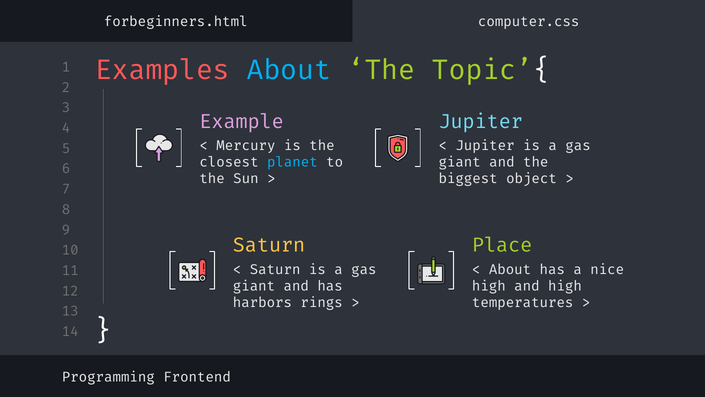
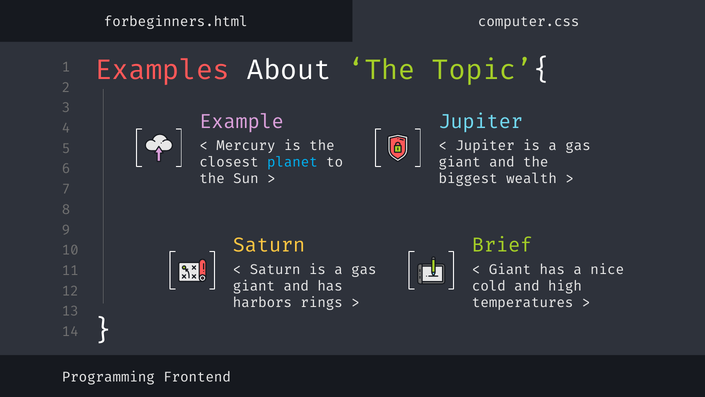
About colour: light blue -> white (289, 70)
object: object -> wealth (531, 179)
Place: Place -> Brief (502, 245)
About: About -> Giant (510, 269)
high: high -> cold (489, 286)
